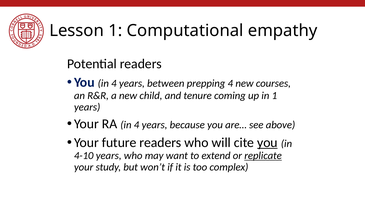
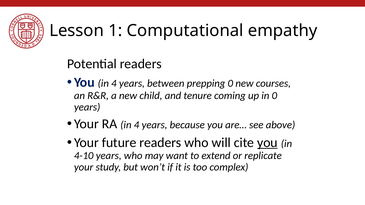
prepping 4: 4 -> 0 (230, 84)
in 1: 1 -> 0 (274, 96)
replicate underline: present -> none (263, 156)
